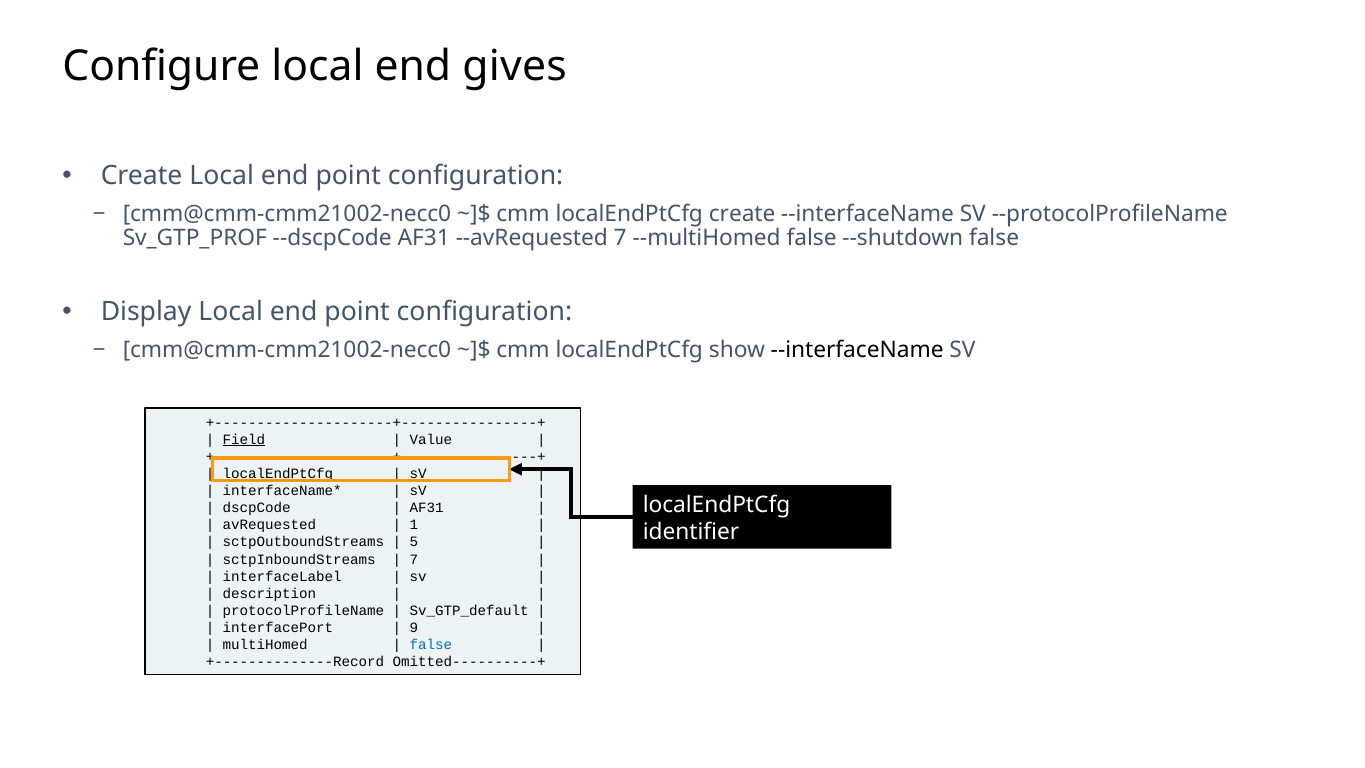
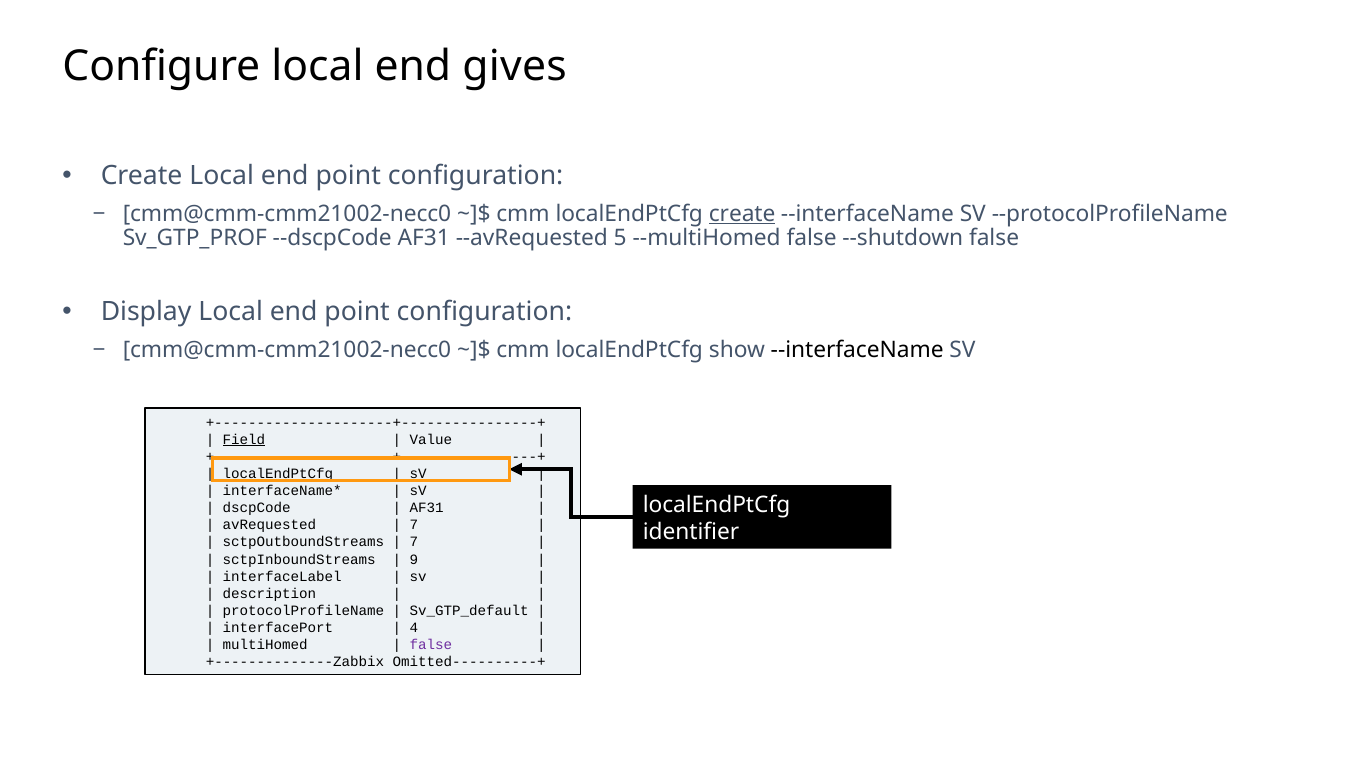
create underline: none -> present (742, 213)
--avRequested 7: 7 -> 5 (620, 238)
1: 1 -> 7 (414, 525)
5: 5 -> 7 (414, 542)
7: 7 -> 9 (414, 559)
9: 9 -> 4 (414, 628)
false colour: blue -> purple (431, 645)
+--------------Record: +--------------Record -> +--------------Zabbix (295, 662)
